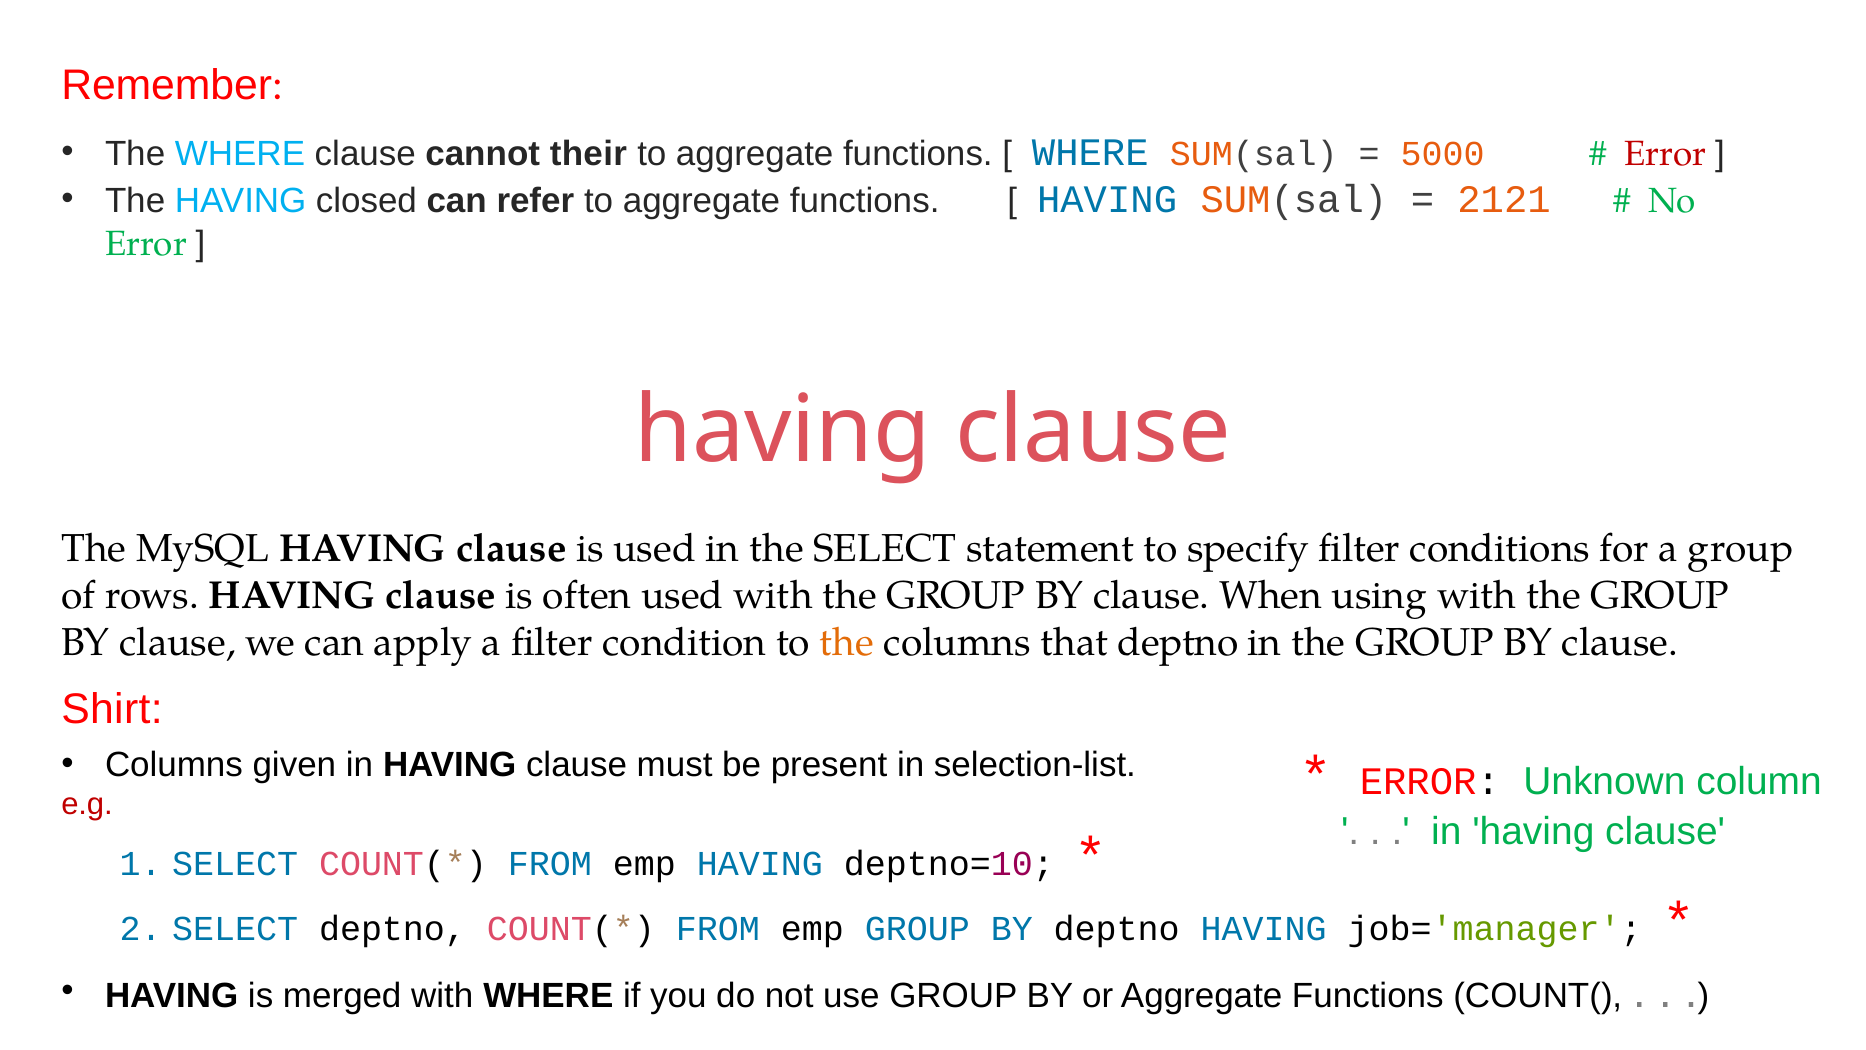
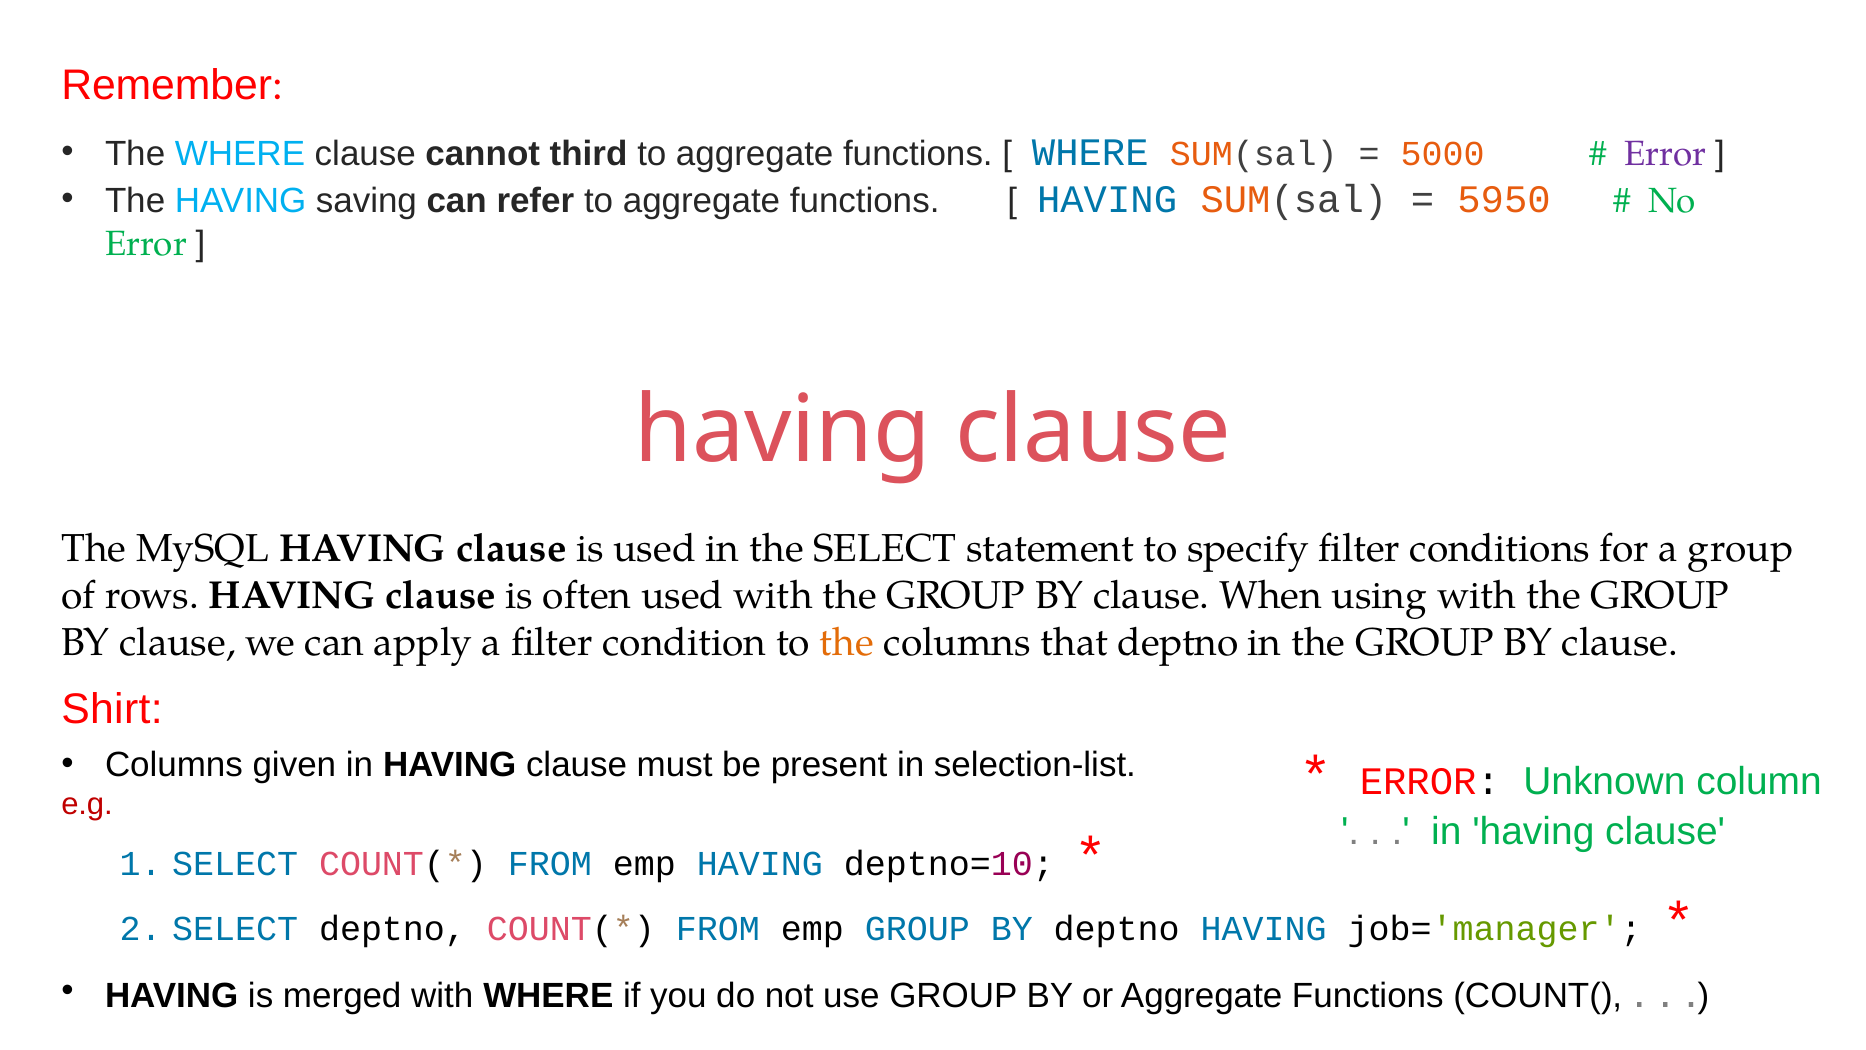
their: their -> third (588, 154)
Error colour: red -> purple (1666, 154)
closed: closed -> saving (366, 201)
2121: 2121 -> 5950 (1504, 200)
